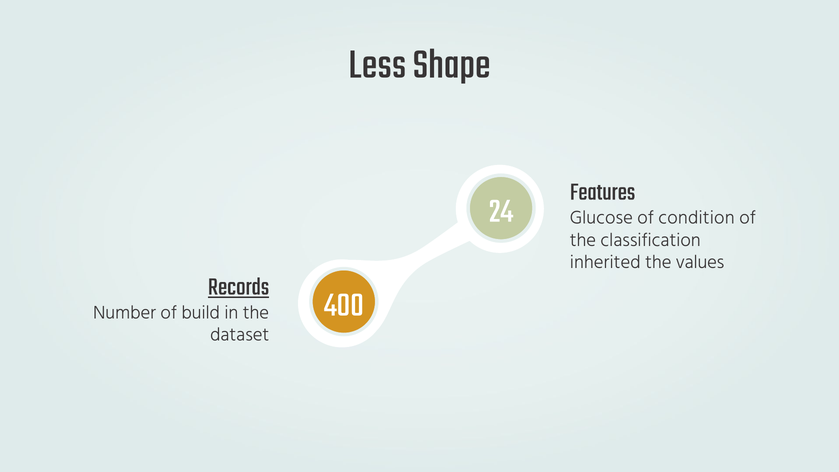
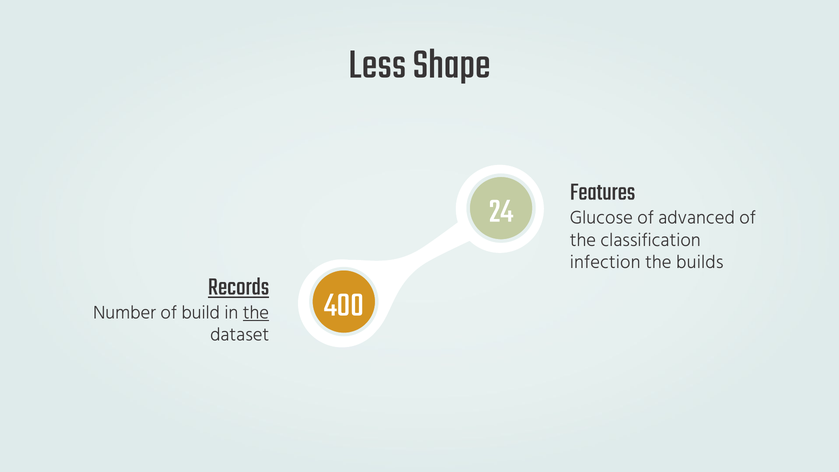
condition: condition -> advanced (697, 217)
inherited: inherited -> infection (605, 262)
values: values -> builds (700, 262)
the underline: none -> present (256, 312)
